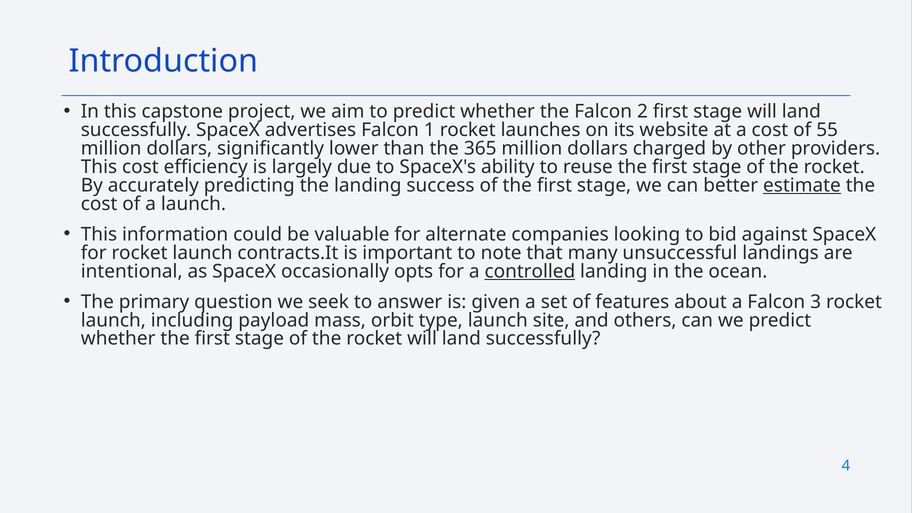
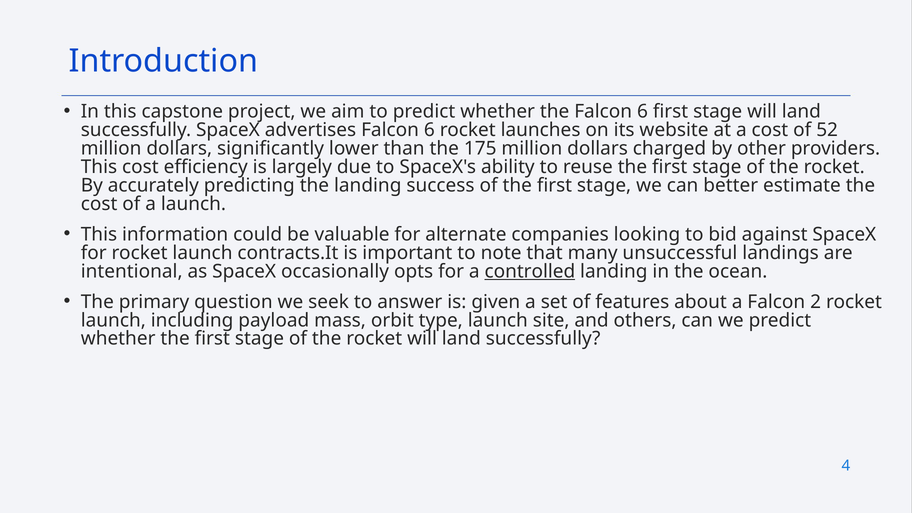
the Falcon 2: 2 -> 6 (643, 112)
advertises Falcon 1: 1 -> 6 (429, 130)
55: 55 -> 52 (827, 130)
365: 365 -> 175 (480, 149)
estimate underline: present -> none (802, 185)
3: 3 -> 2 (816, 302)
